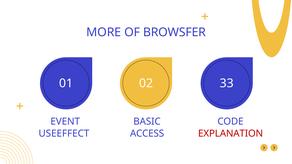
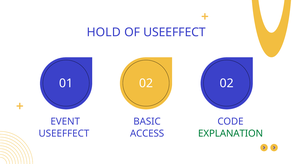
MORE: MORE -> HOLD (104, 32)
OF BROWSFER: BROWSFER -> USEEFFECT (174, 32)
01 33: 33 -> 02 (227, 83)
EXPLANATION colour: red -> green (231, 134)
